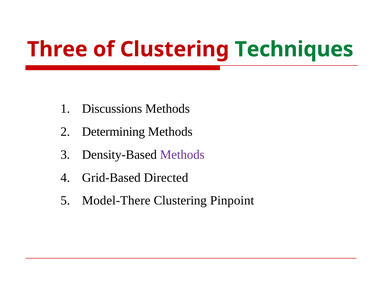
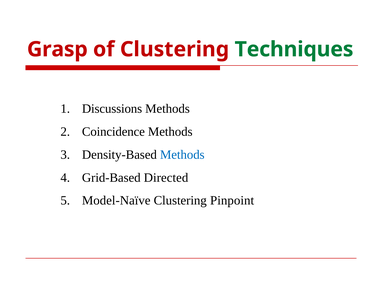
Three: Three -> Grasp (57, 49)
Determining: Determining -> Coincidence (113, 131)
Methods colour: purple -> blue (182, 154)
Model-There: Model-There -> Model-Naïve (116, 200)
